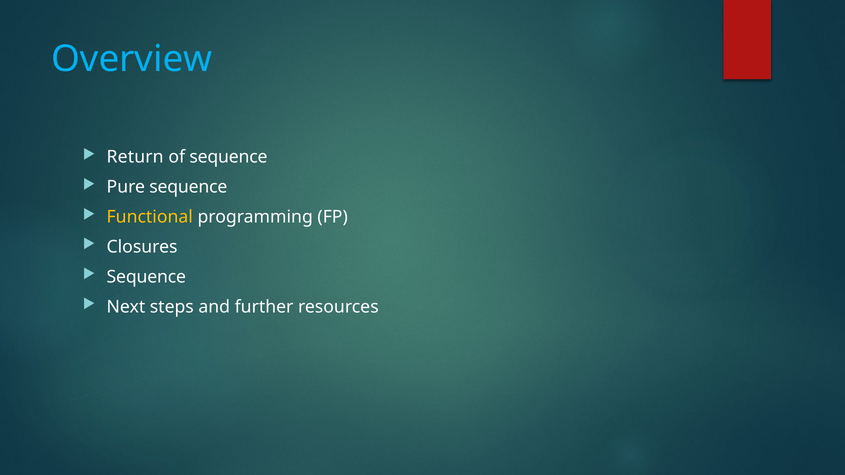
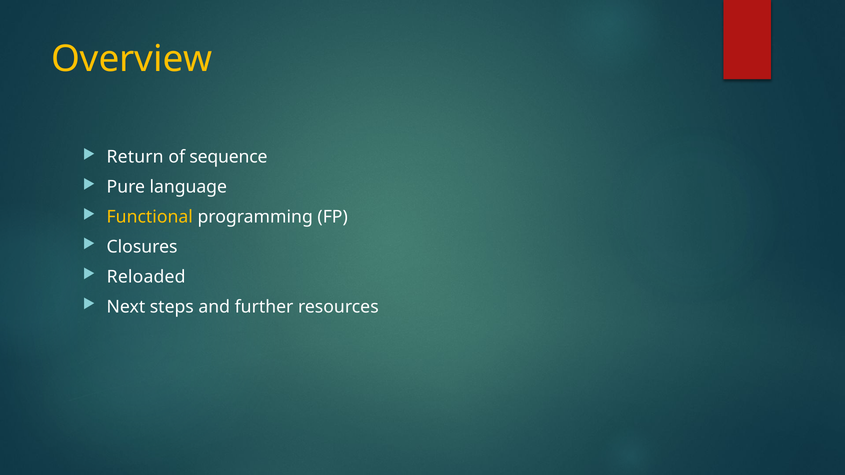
Overview colour: light blue -> yellow (132, 59)
Pure sequence: sequence -> language (188, 187)
Sequence: Sequence -> Reloaded (146, 277)
